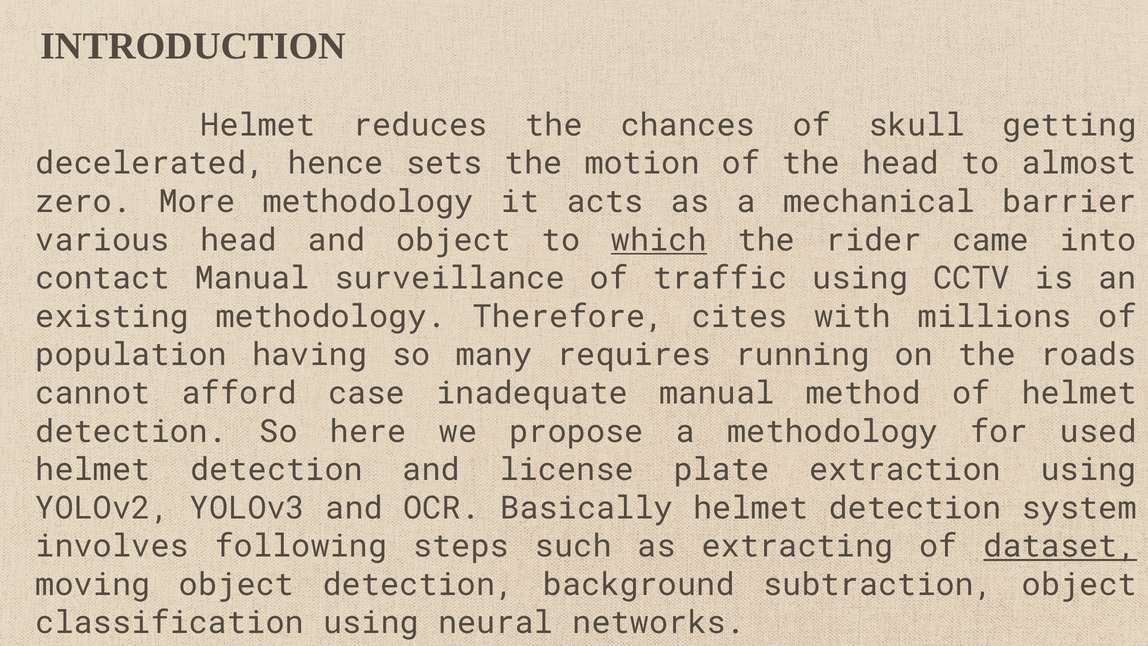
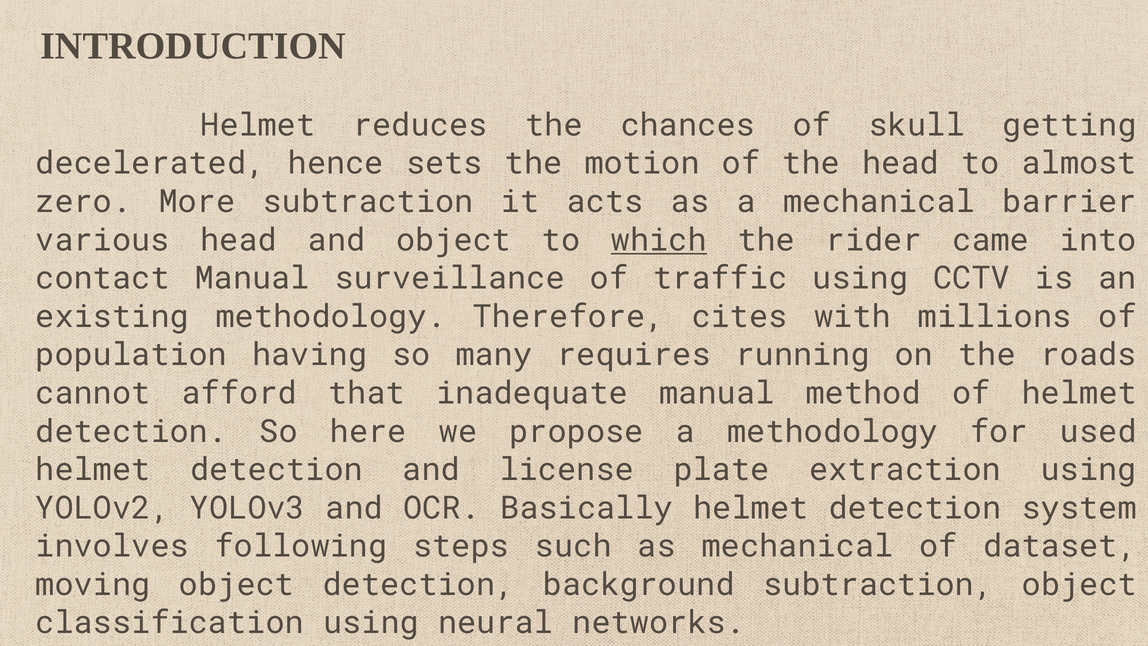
More methodology: methodology -> subtraction (368, 202)
case: case -> that (367, 393)
as extracting: extracting -> mechanical (798, 546)
dataset underline: present -> none (1060, 546)
